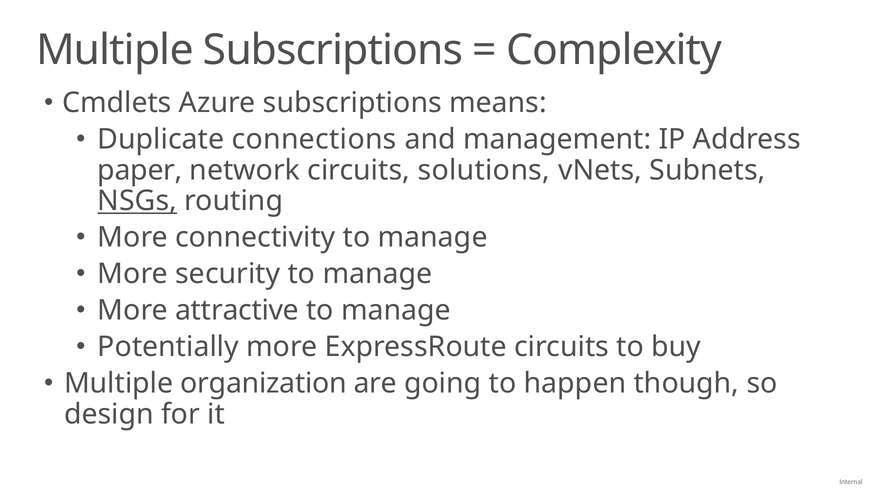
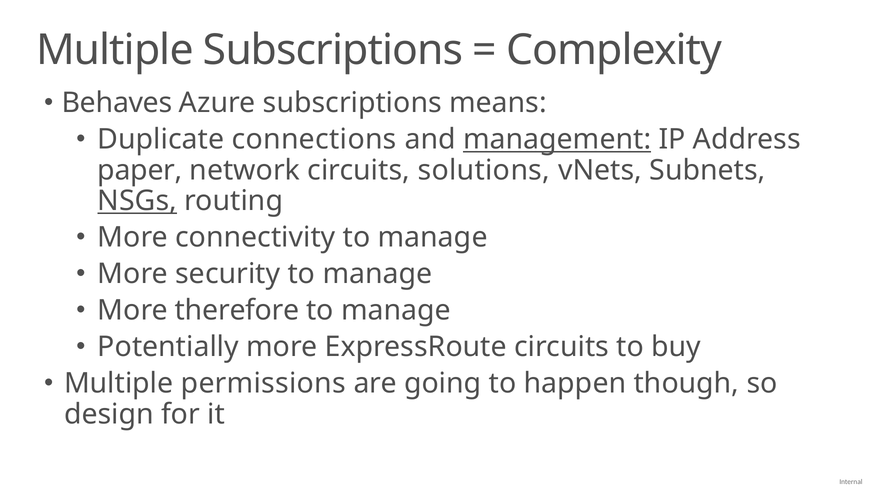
Cmdlets: Cmdlets -> Behaves (117, 103)
management underline: none -> present (557, 139)
attractive: attractive -> therefore (237, 310)
organization: organization -> permissions (263, 383)
